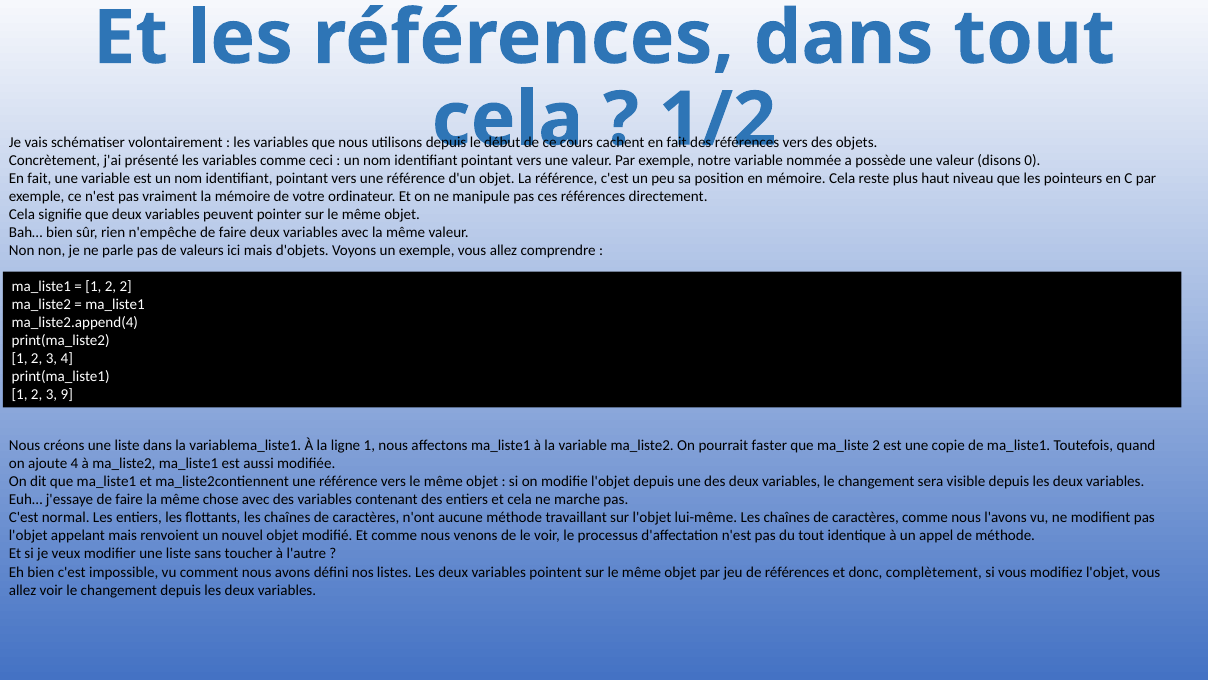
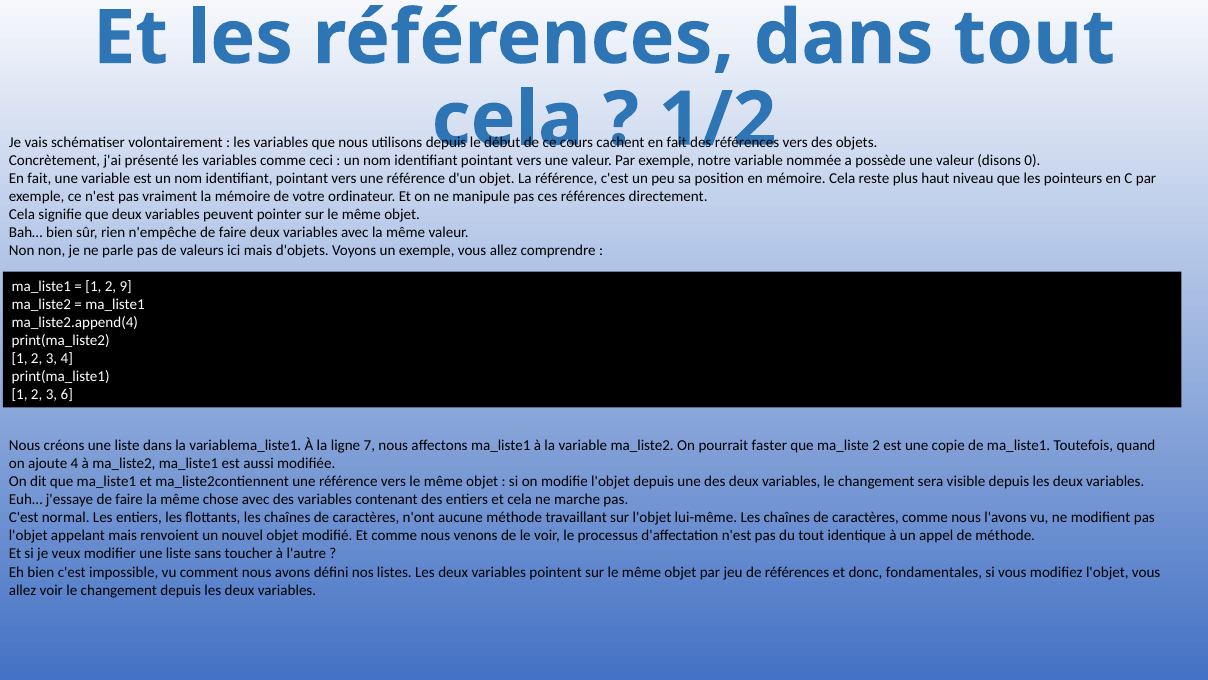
2 2: 2 -> 9 (126, 286)
9: 9 -> 6 (67, 395)
ligne 1: 1 -> 7 (369, 445)
complètement: complètement -> fondamentales (934, 572)
